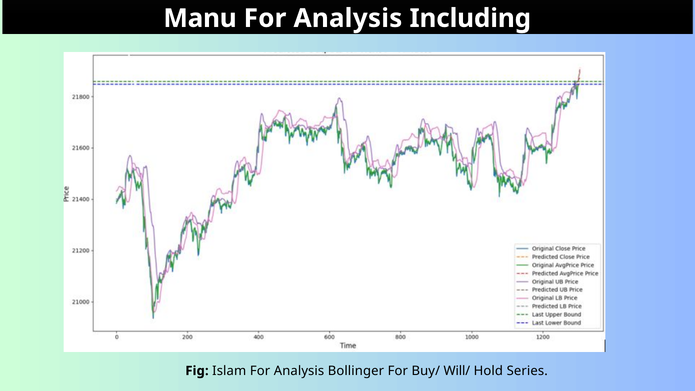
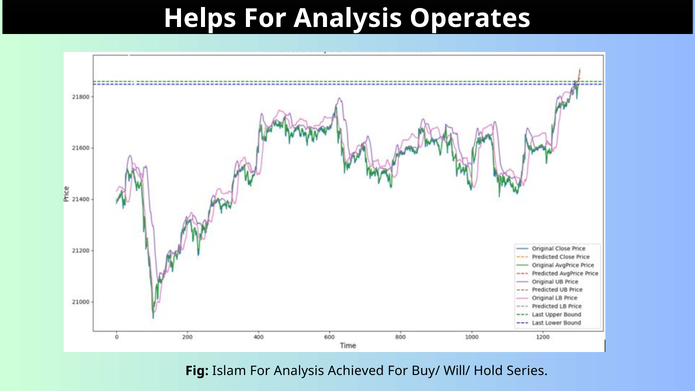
Manu: Manu -> Helps (200, 18)
Including: Including -> Operates (470, 18)
Bollinger: Bollinger -> Achieved (356, 371)
